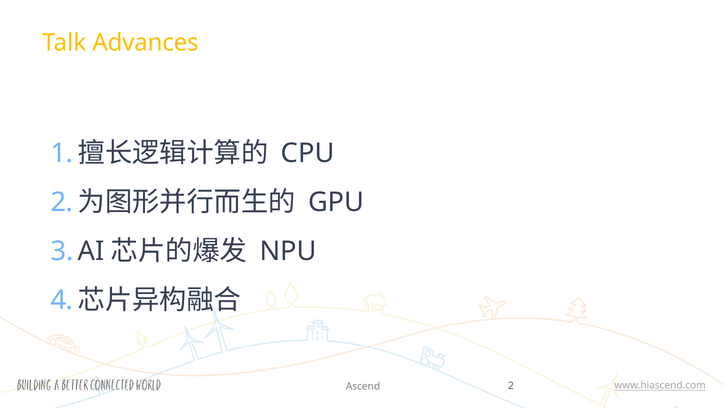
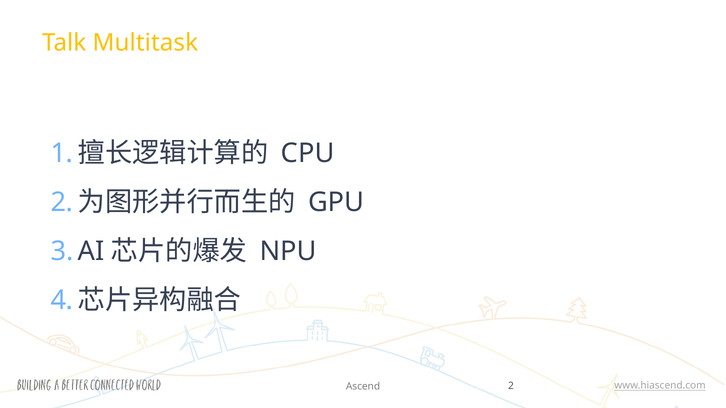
Advances: Advances -> Multitask (145, 43)
